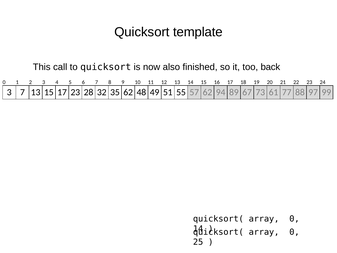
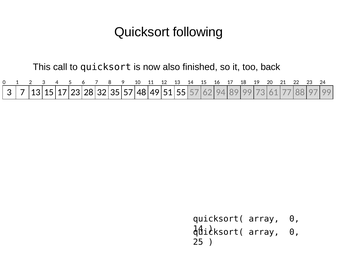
template: template -> following (198, 32)
35 62: 62 -> 57 (128, 92)
89 67: 67 -> 99 (247, 92)
